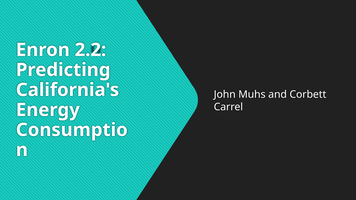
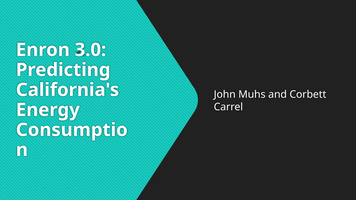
2.2: 2.2 -> 3.0 (90, 50)
